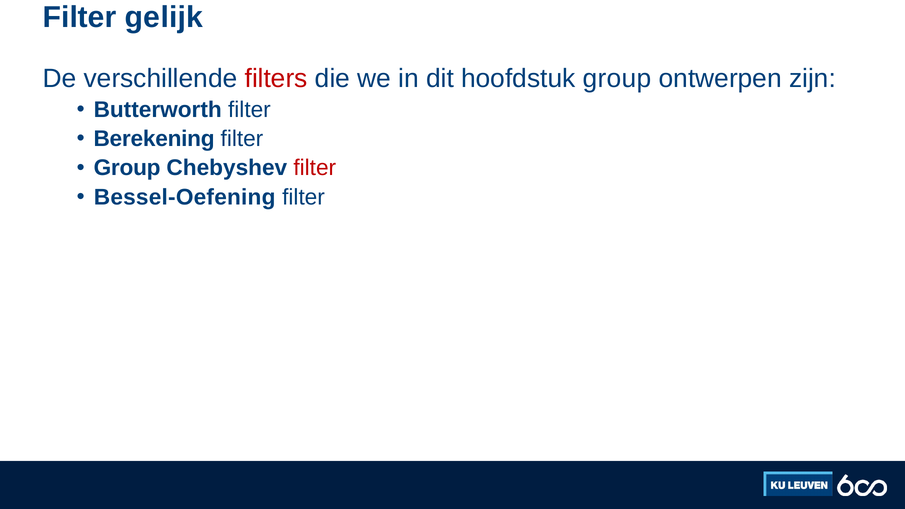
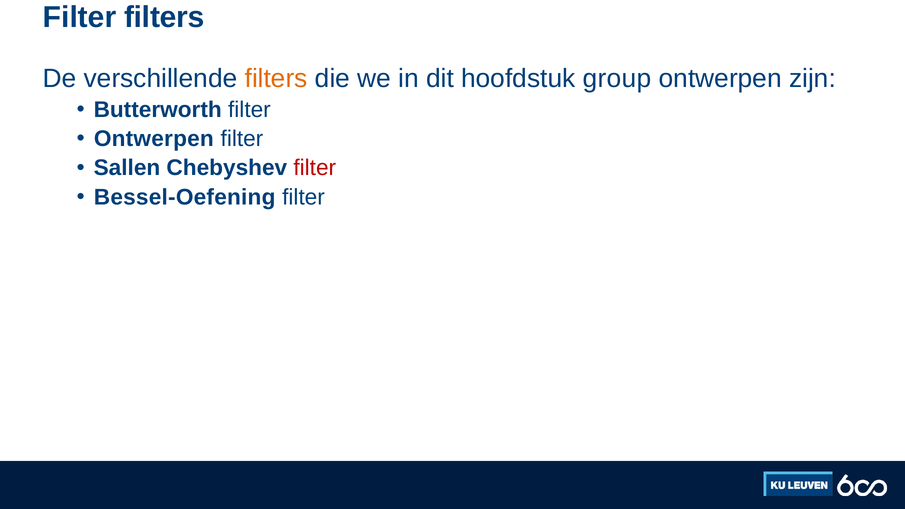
Filter gelijk: gelijk -> filters (164, 17)
filters colour: red -> orange (276, 79)
Berekening: Berekening -> Ontwerpen (154, 139)
Group: Group -> Sallen (127, 168)
